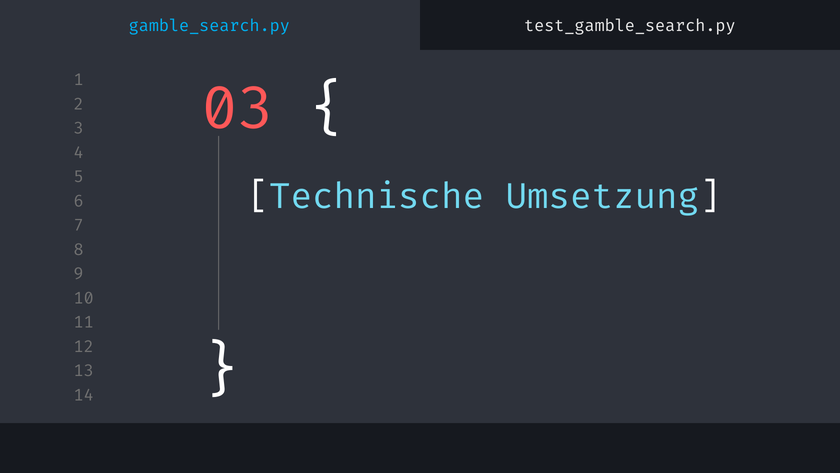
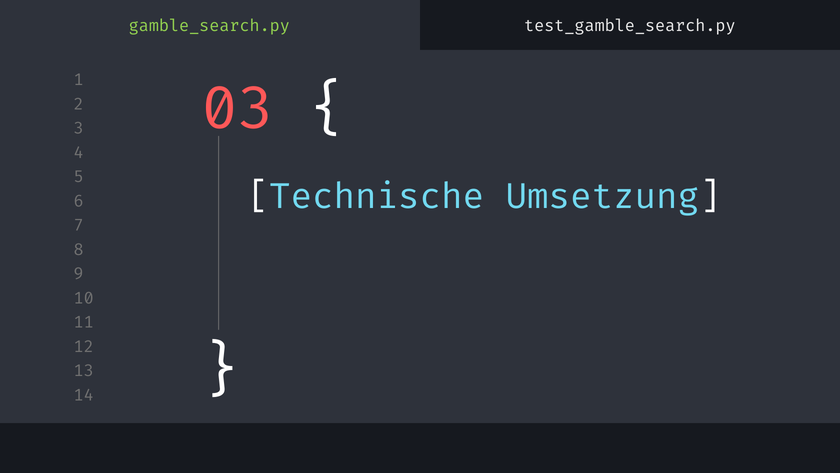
gamble_search.py colour: light blue -> light green (209, 26)
